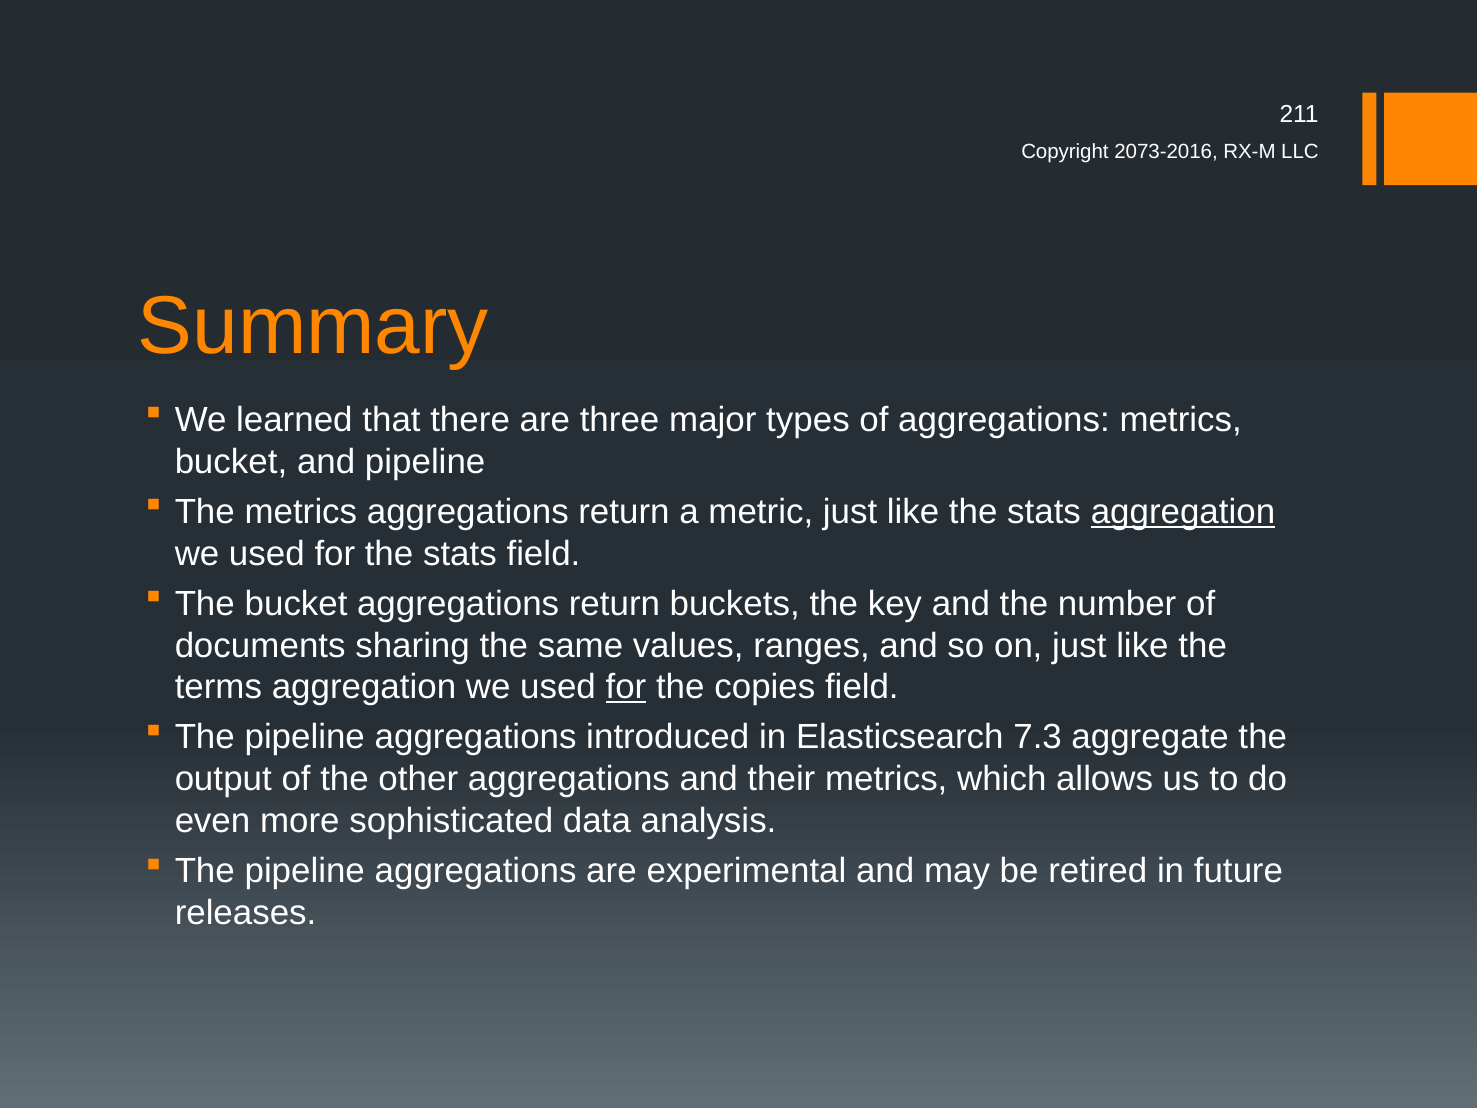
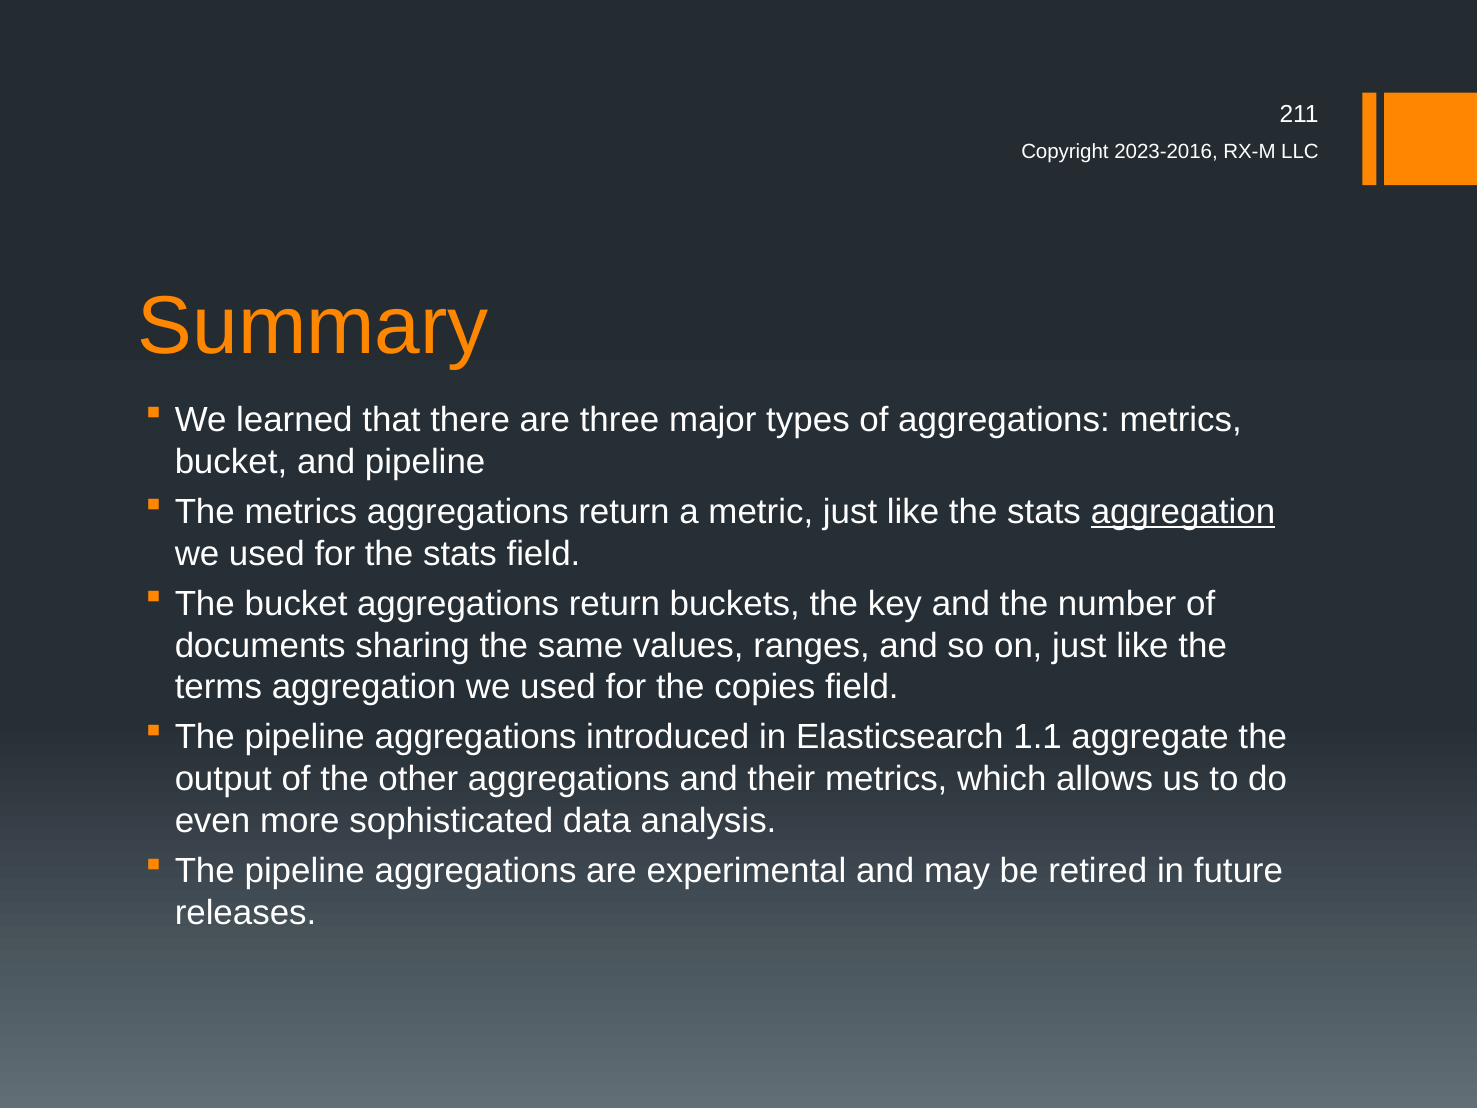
2073-2016: 2073-2016 -> 2023-2016 (1166, 152)
for underline: present -> none (626, 687)
7.3: 7.3 -> 1.1 (1038, 737)
